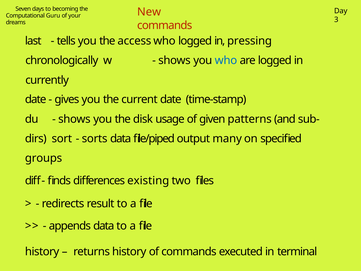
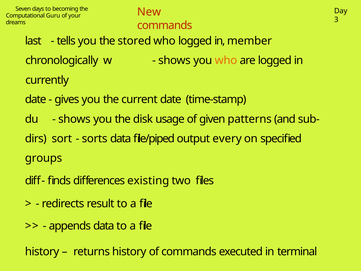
access: access -> stored (134, 41)
pressing: pressing -> member (250, 41)
who colour: blue -> orange (226, 60)
many: many -> every (227, 138)
